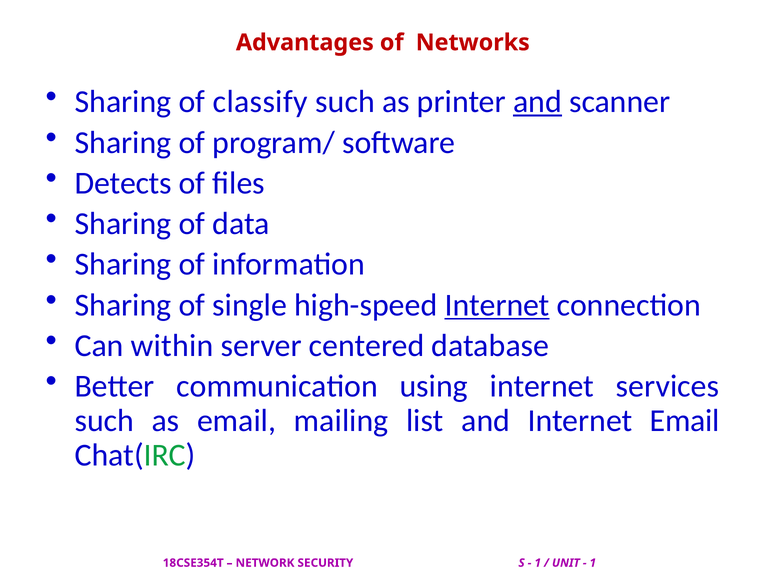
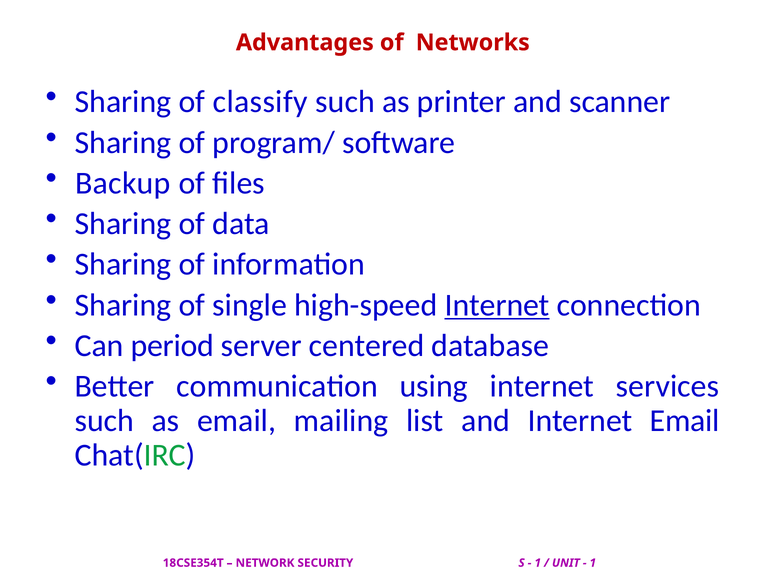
and underline: present -> none (537, 102)
Detects: Detects -> Backup (123, 183)
within: within -> period (172, 345)
